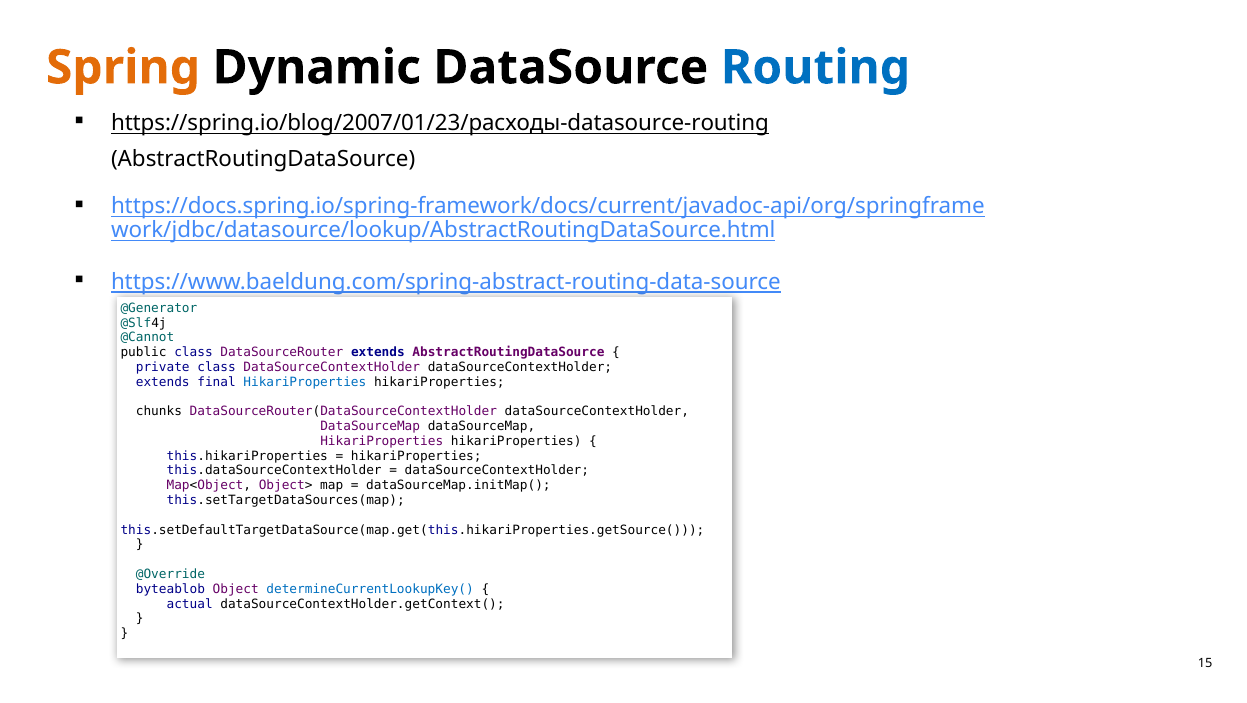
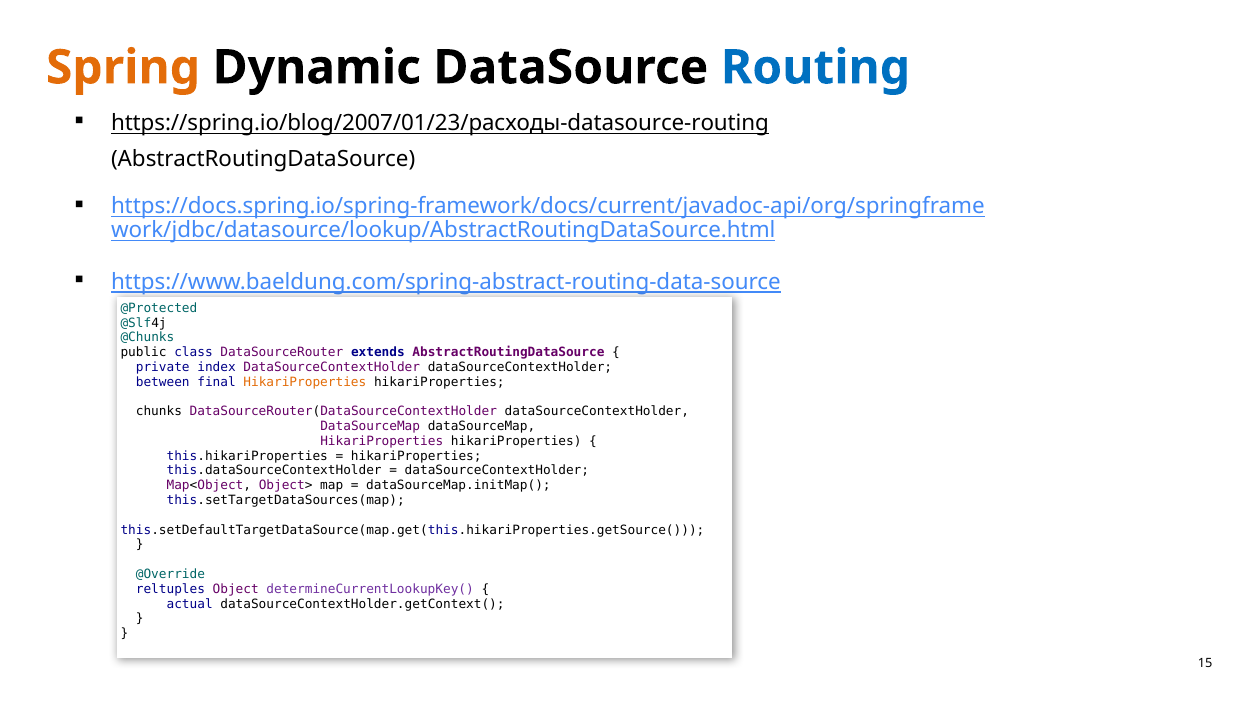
@Generator: @Generator -> @Protected (159, 308)
@Cannot: @Cannot -> @Chunks (147, 338)
private class: class -> index (217, 367)
extends: extends -> between (163, 382)
HikariProperties colour: blue -> orange (305, 382)
byteablob: byteablob -> reltuples (170, 589)
determineCurrentLookupKey( colour: blue -> purple (370, 589)
